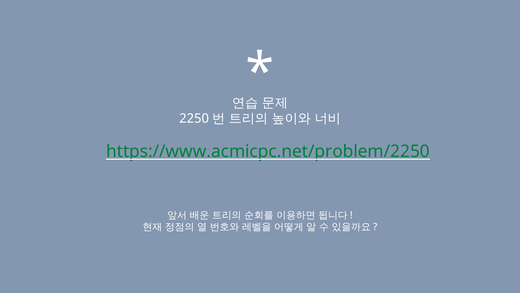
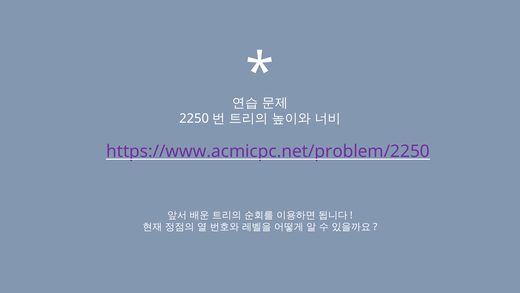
https://www.acmicpc.net/problem/2250 colour: green -> purple (268, 151)
